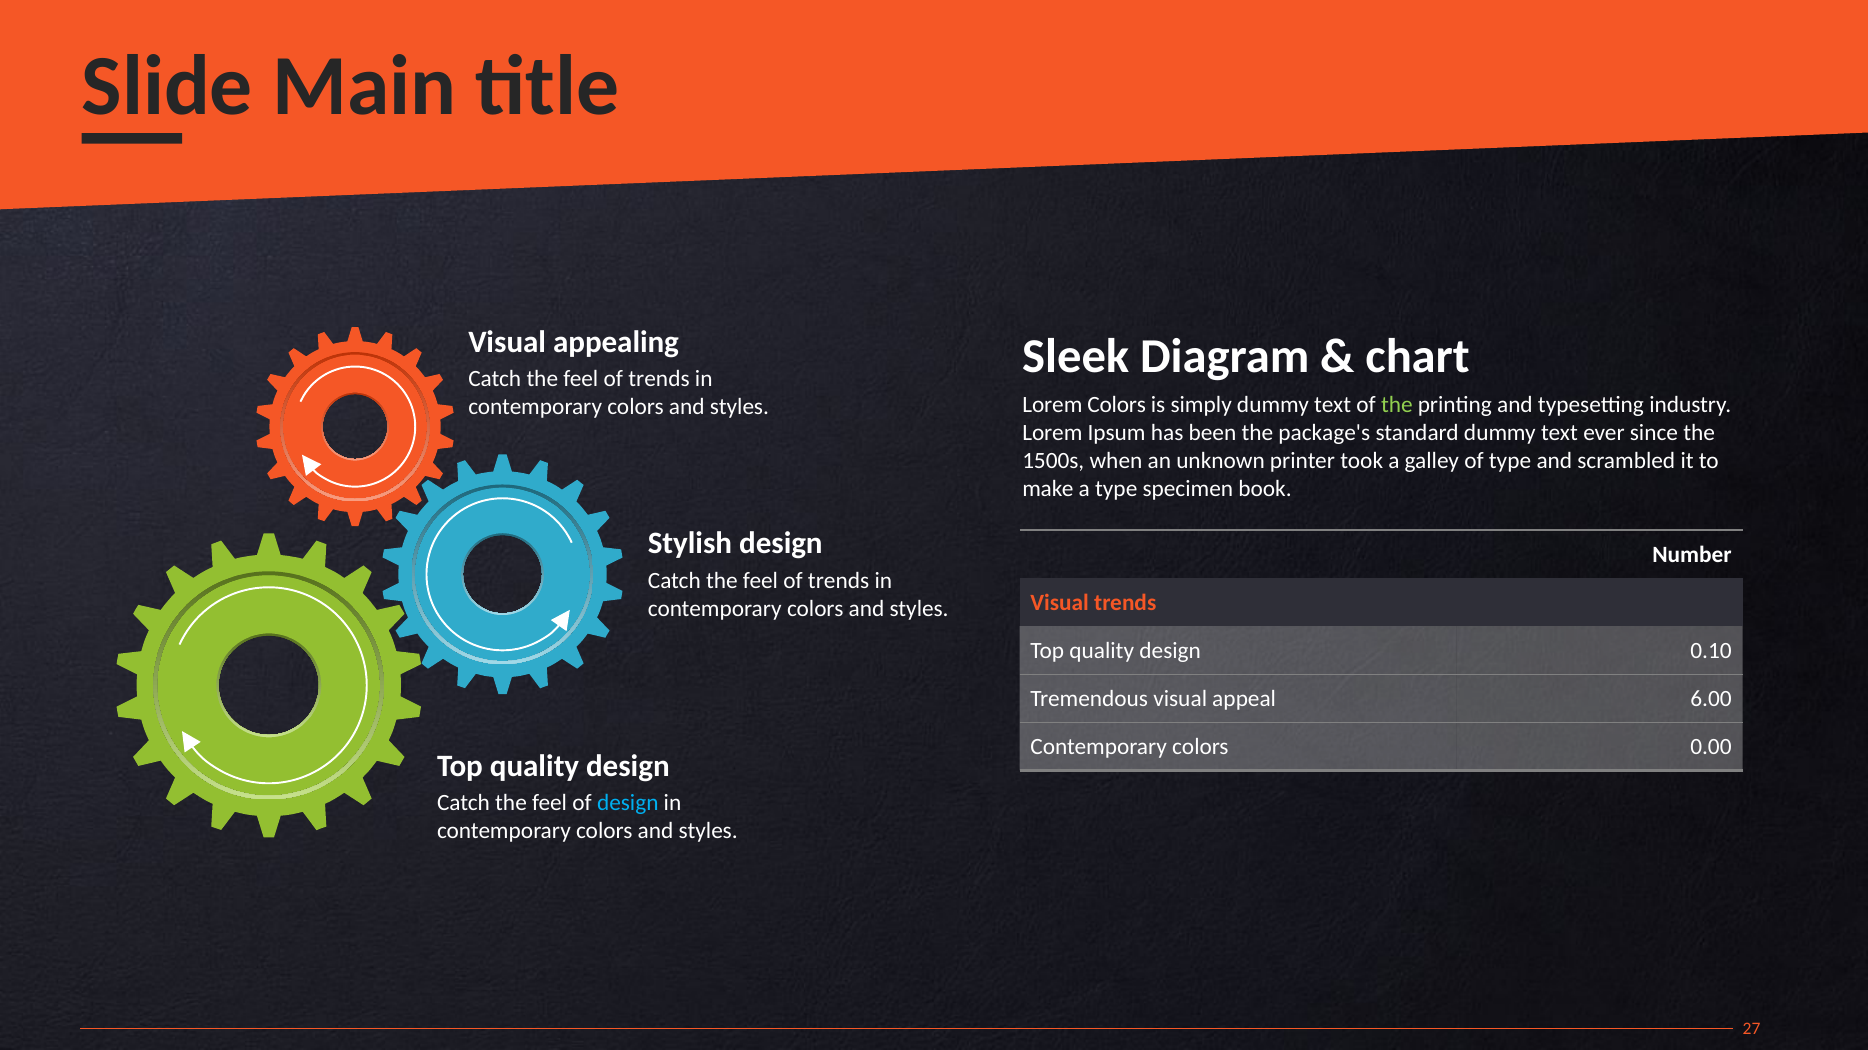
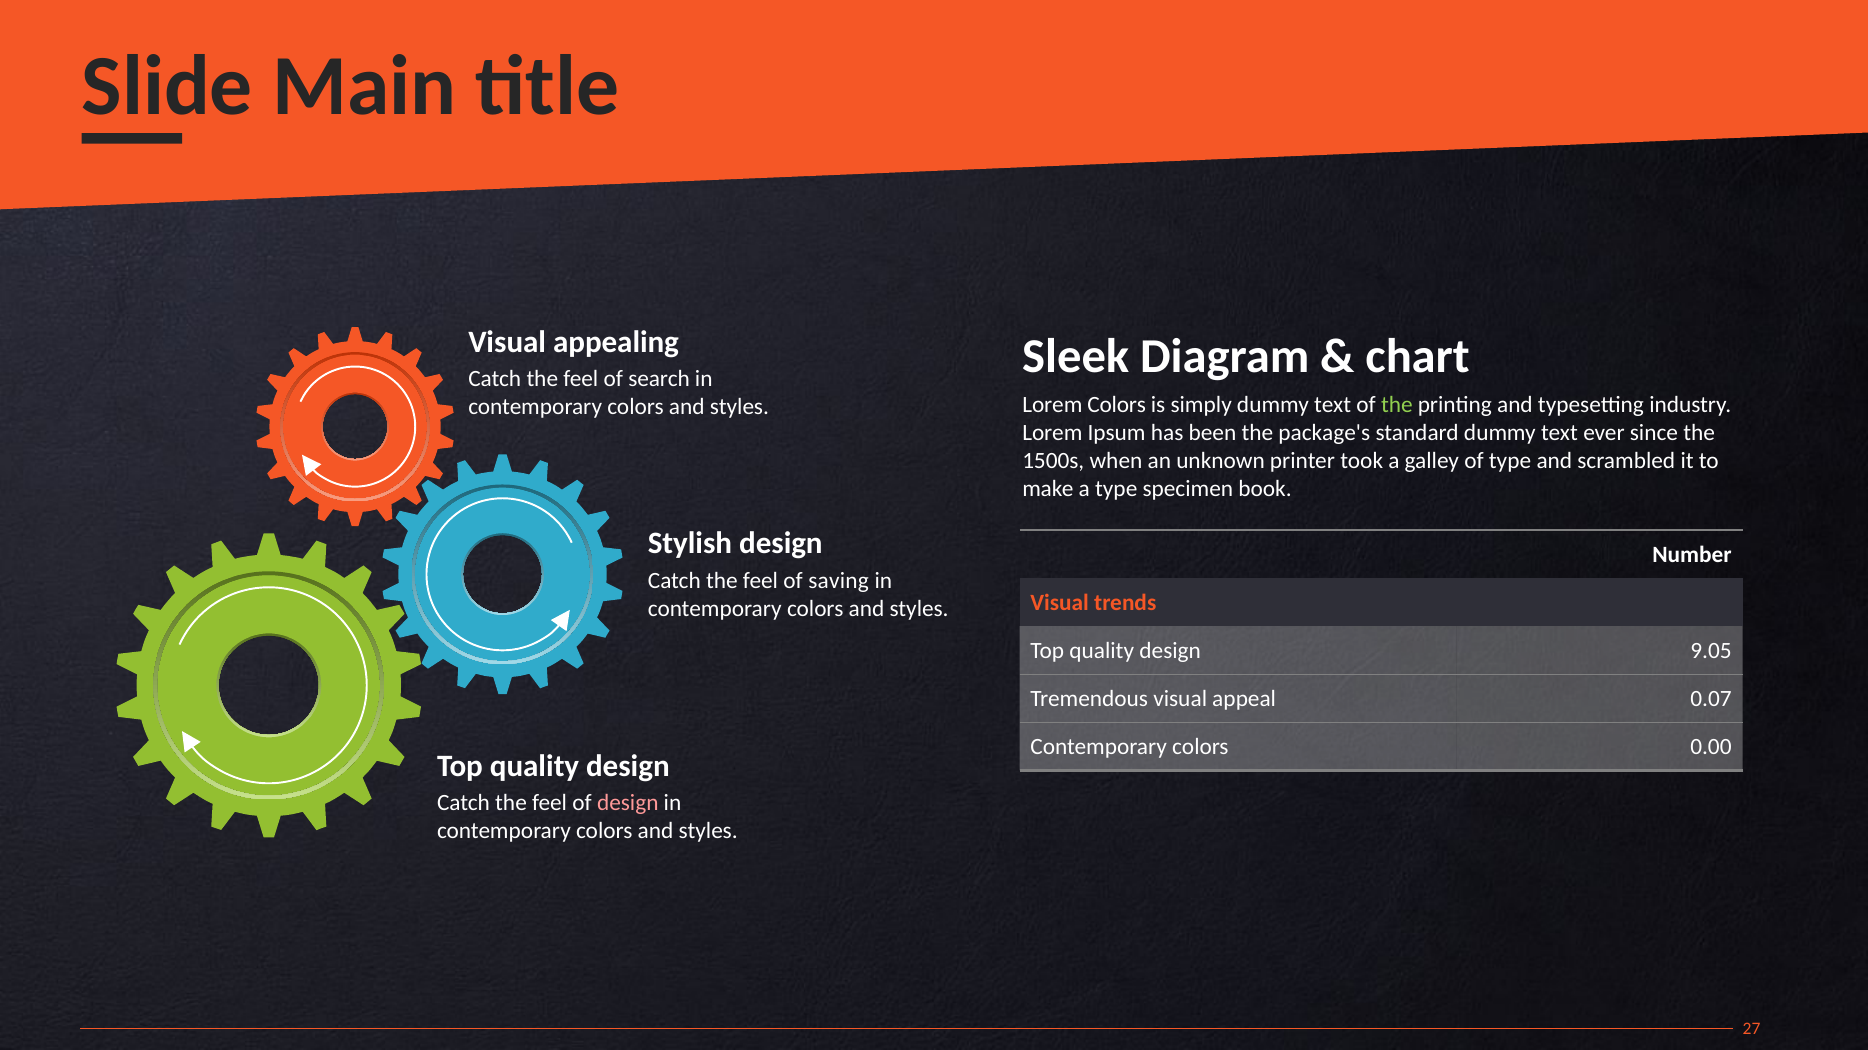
trends: trends -> search (659, 379)
trends: trends -> saving (839, 581)
0.10: 0.10 -> 9.05 (1711, 651)
6.00: 6.00 -> 0.07 (1711, 699)
design colour: light blue -> pink (628, 803)
